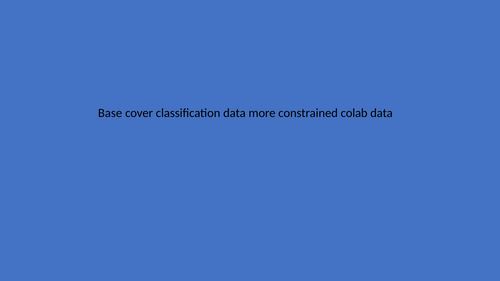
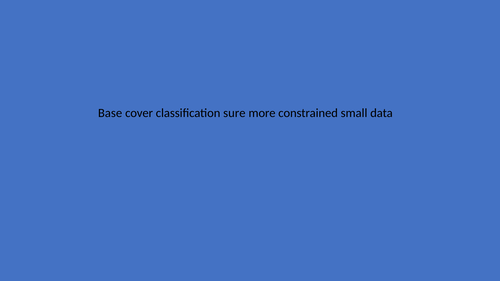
classification data: data -> sure (234, 113)
colab: colab -> small (354, 113)
